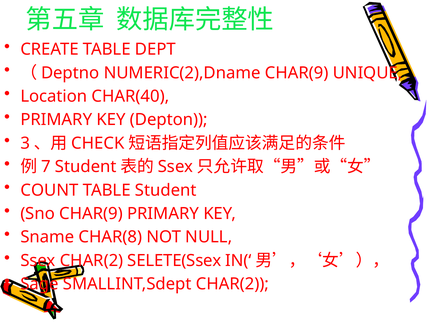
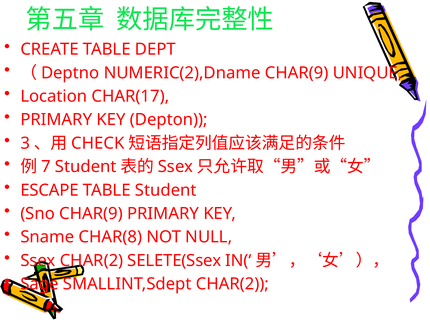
CHAR(40: CHAR(40 -> CHAR(17 (130, 96)
COUNT: COUNT -> ESCAPE (50, 190)
